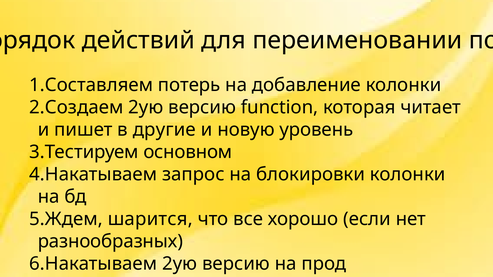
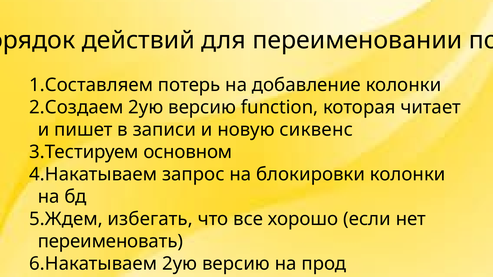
другие: другие -> записи (164, 130)
уровень: уровень -> сиквенс (316, 130)
шарится: шарится -> избегать (150, 219)
разнообразных: разнообразных -> переименовать (110, 242)
